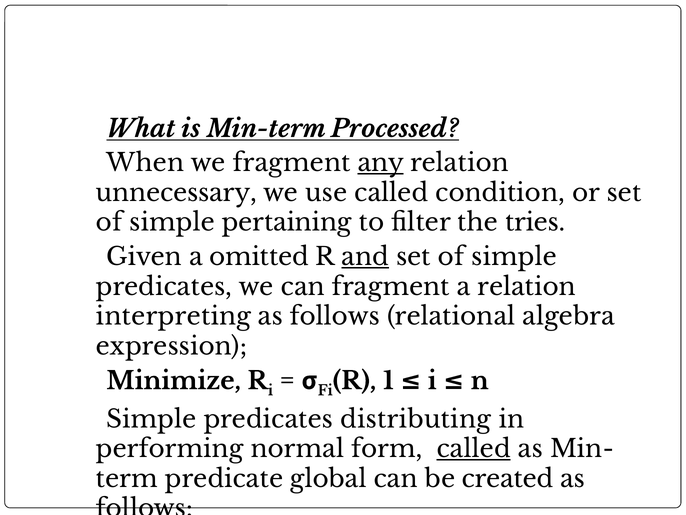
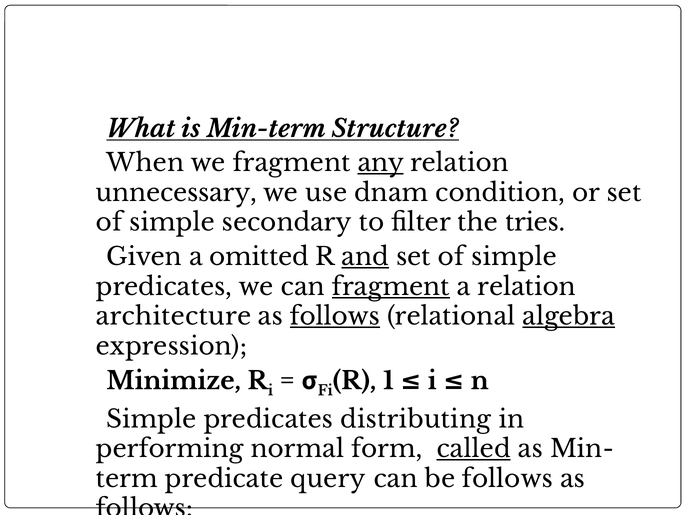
Processed: Processed -> Structure (395, 129)
use called: called -> dnam (391, 193)
pertaining: pertaining -> secondary (287, 223)
fragment underline: none -> present (391, 287)
interpreting: interpreting -> architecture (174, 316)
follows underline: none -> present (335, 316)
algebra underline: none -> present (569, 316)
global: global -> query (328, 479)
be created: created -> follows (507, 479)
